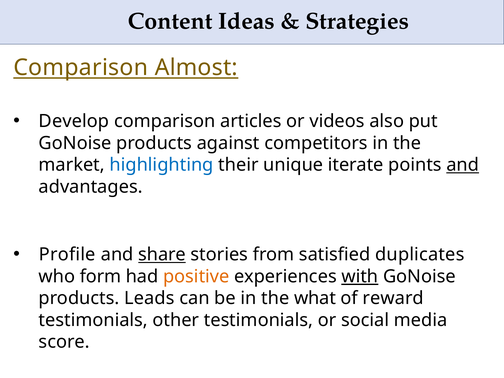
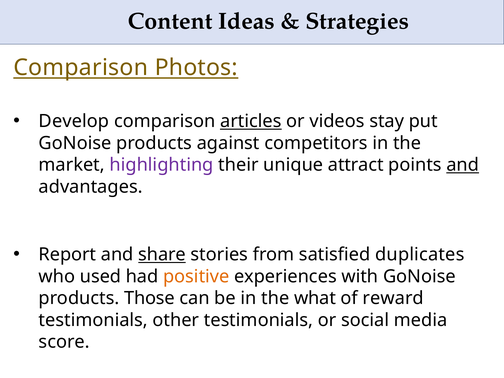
Almost: Almost -> Photos (196, 67)
articles underline: none -> present (251, 121)
also: also -> stay (387, 121)
highlighting colour: blue -> purple (162, 165)
iterate: iterate -> attract (356, 165)
Profile: Profile -> Report (67, 255)
form: form -> used (100, 276)
with underline: present -> none (360, 276)
Leads: Leads -> Those (149, 298)
